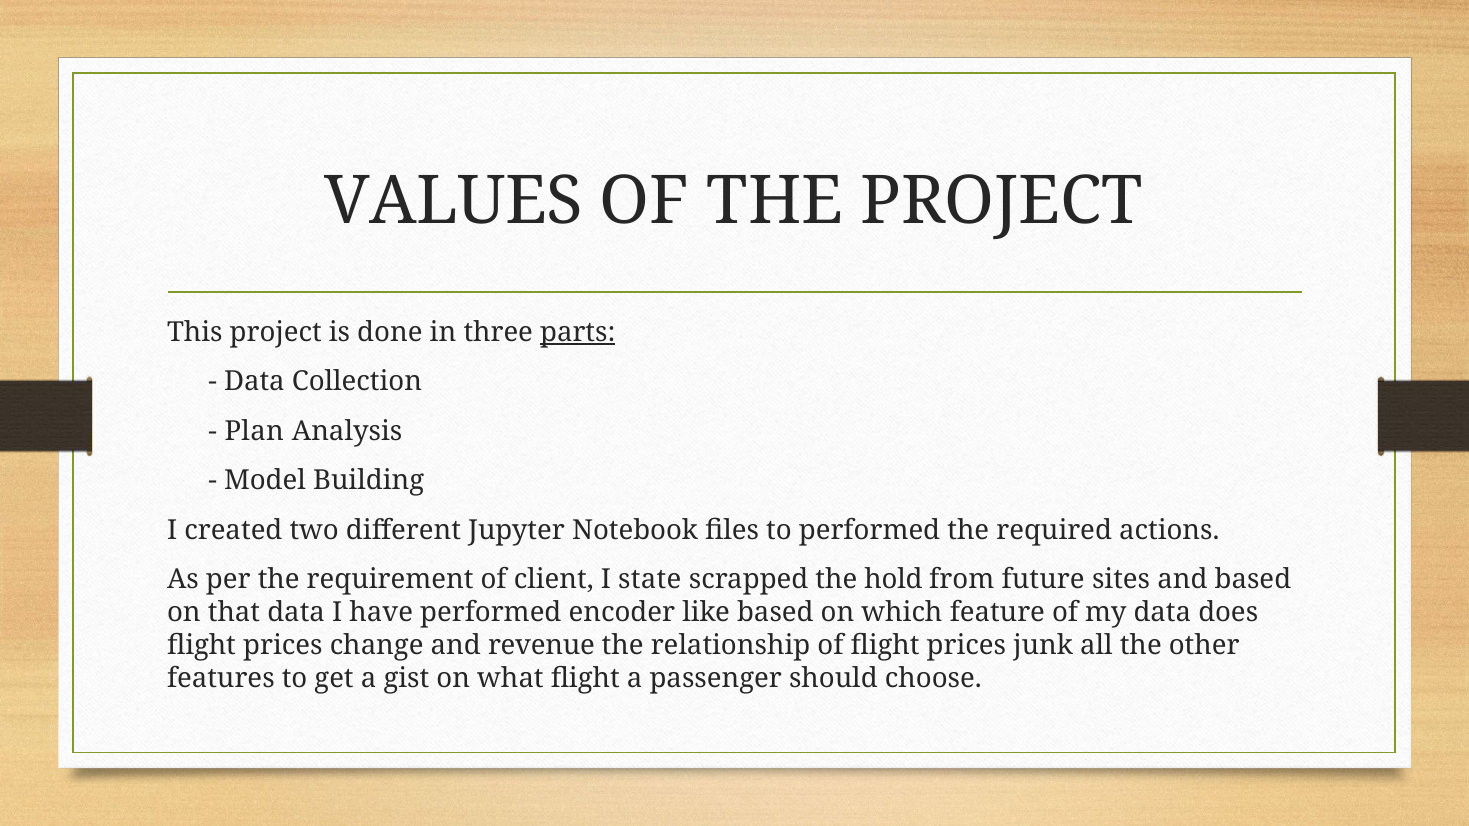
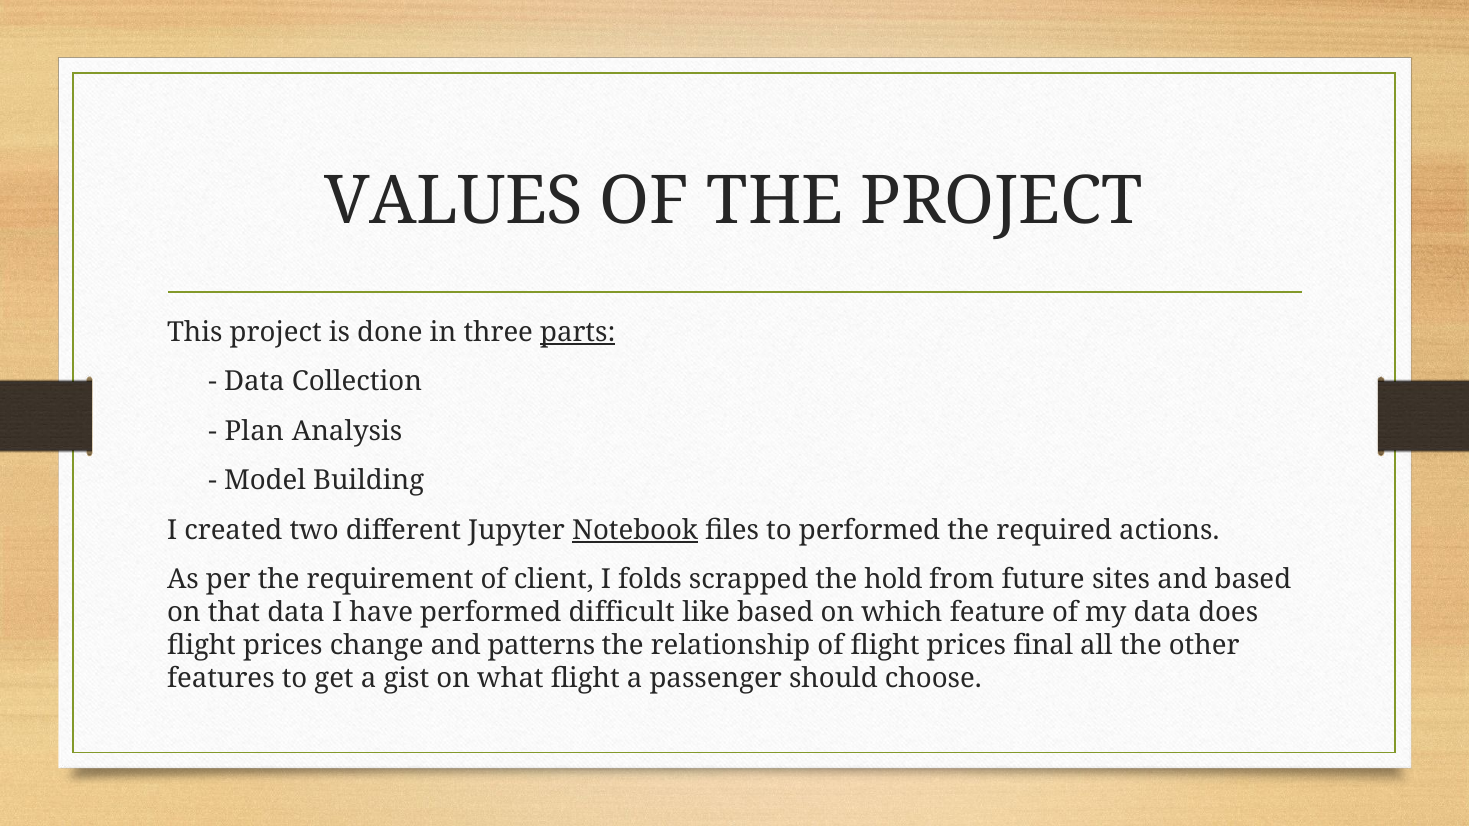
Notebook underline: none -> present (635, 531)
state: state -> folds (650, 580)
encoder: encoder -> difficult (622, 613)
revenue: revenue -> patterns (541, 646)
junk: junk -> final (1043, 646)
